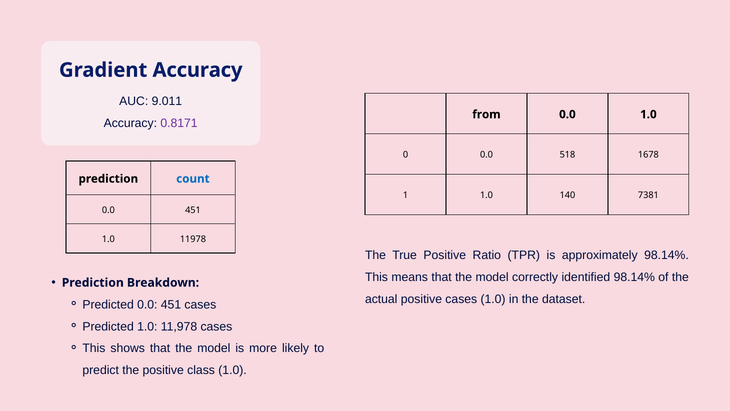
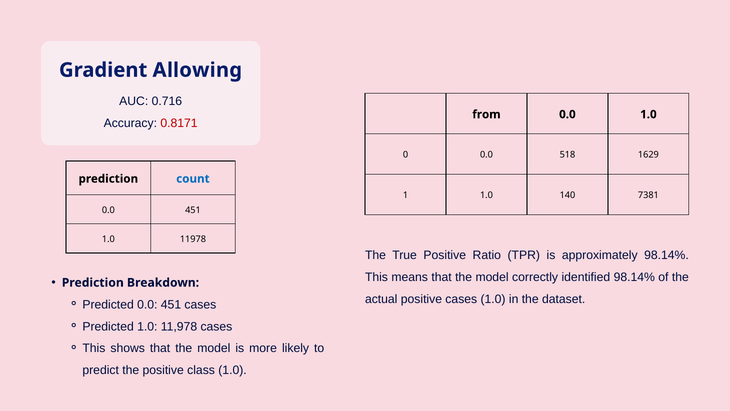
Gradient Accuracy: Accuracy -> Allowing (197, 70)
9.011: 9.011 -> 0.716 (167, 101)
0.8171 colour: purple -> red (179, 123)
1678: 1678 -> 1629 (648, 155)
